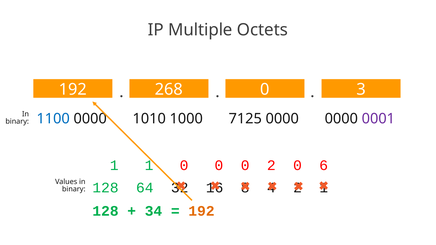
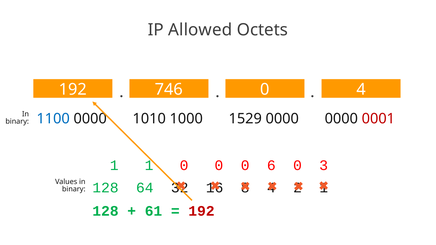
Multiple: Multiple -> Allowed (200, 30)
268: 268 -> 746 (169, 90)
0 3: 3 -> 4 (361, 90)
7125: 7125 -> 1529 (245, 119)
0001 colour: purple -> red (378, 119)
0 2: 2 -> 6 (271, 166)
6: 6 -> 3 (324, 166)
34: 34 -> 61 (153, 211)
192 colour: orange -> red (201, 211)
